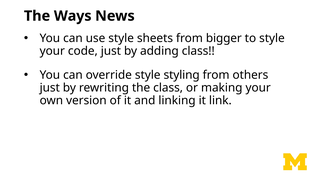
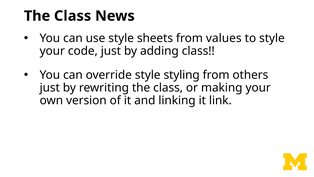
Ways: Ways -> Class (73, 16)
bigger: bigger -> values (224, 38)
